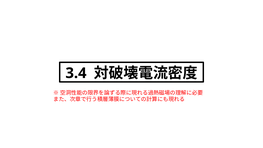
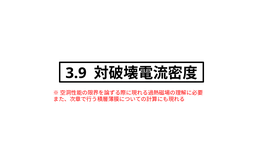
3.4: 3.4 -> 3.9 (76, 73)
